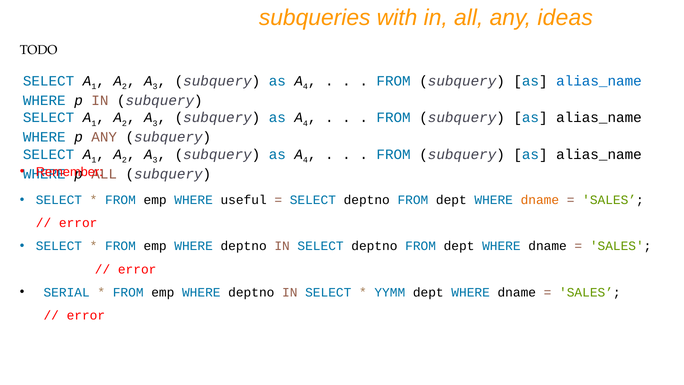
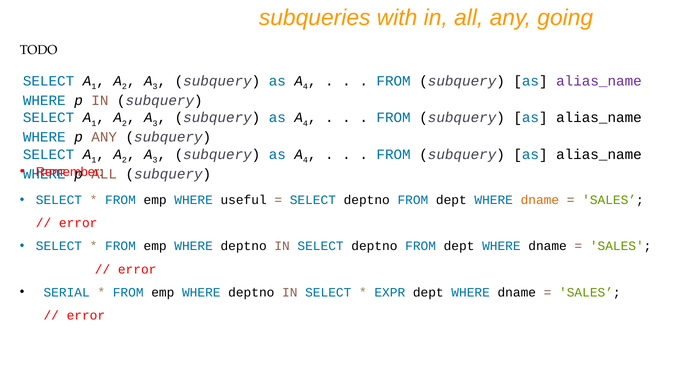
ideas: ideas -> going (565, 18)
alias_name colour: blue -> purple (599, 81)
YYMM: YYMM -> EXPR (390, 292)
